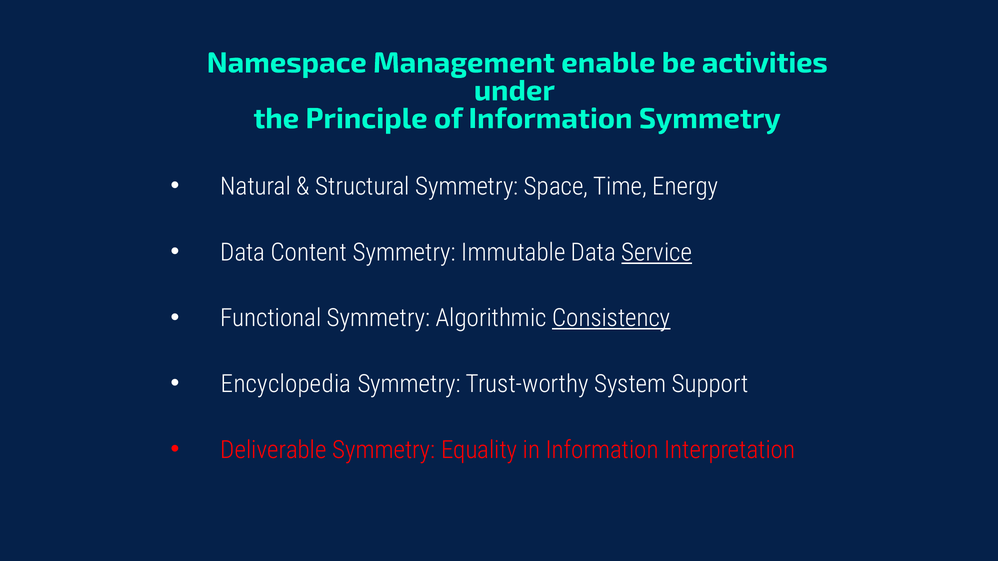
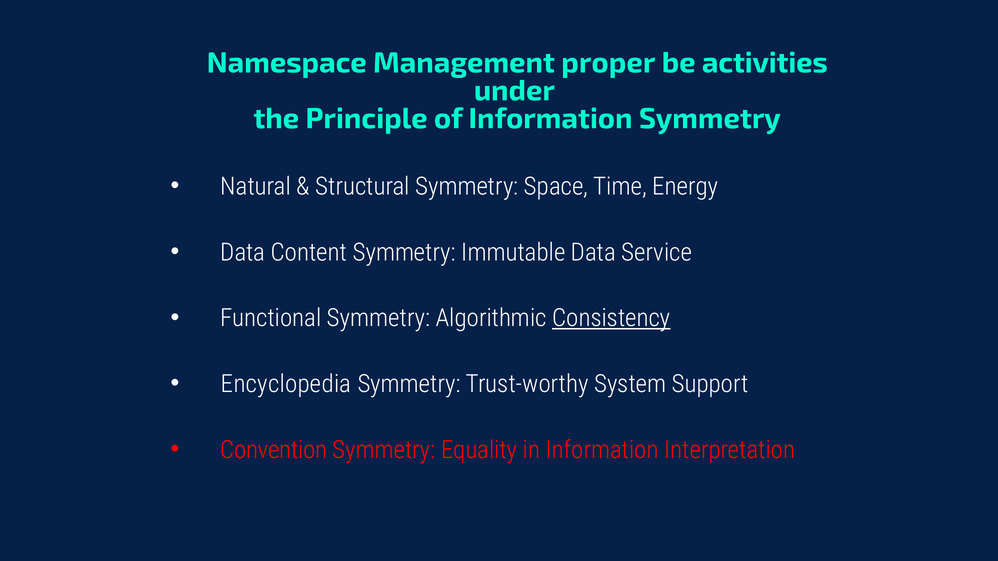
enable: enable -> proper (608, 63)
Service underline: present -> none (657, 253)
Deliverable: Deliverable -> Convention (274, 450)
